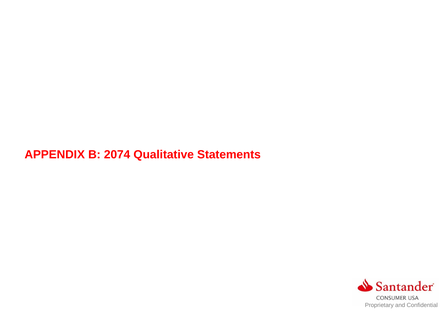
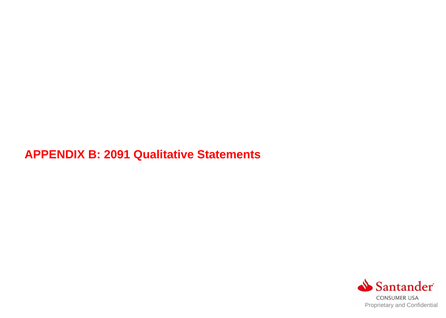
2074: 2074 -> 2091 (117, 155)
